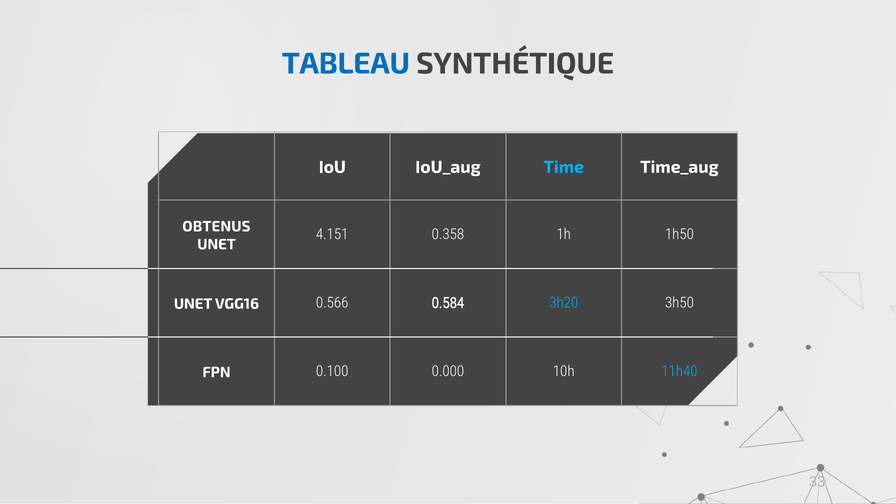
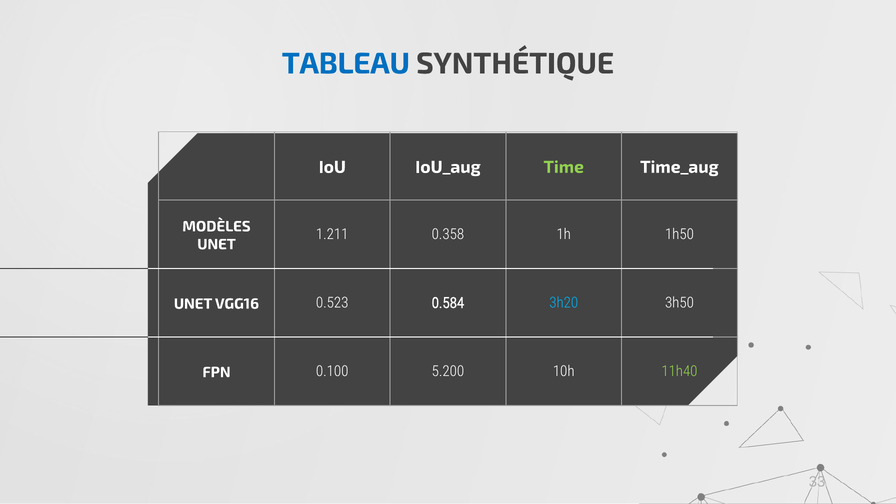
Time colour: light blue -> light green (564, 167)
OBTENUS: OBTENUS -> MODÈLES (216, 226)
4.151: 4.151 -> 1.211 (332, 235)
0.566: 0.566 -> 0.523 (332, 303)
0.000: 0.000 -> 5.200 (448, 371)
11h40 colour: light blue -> light green (679, 371)
